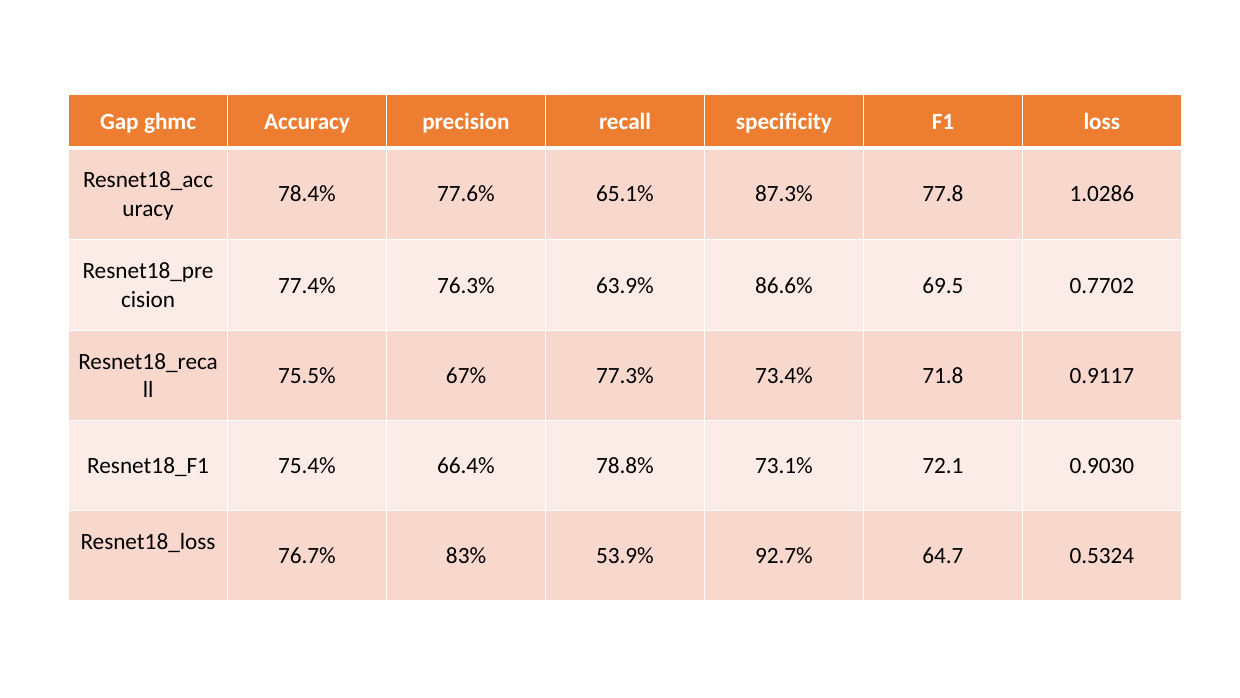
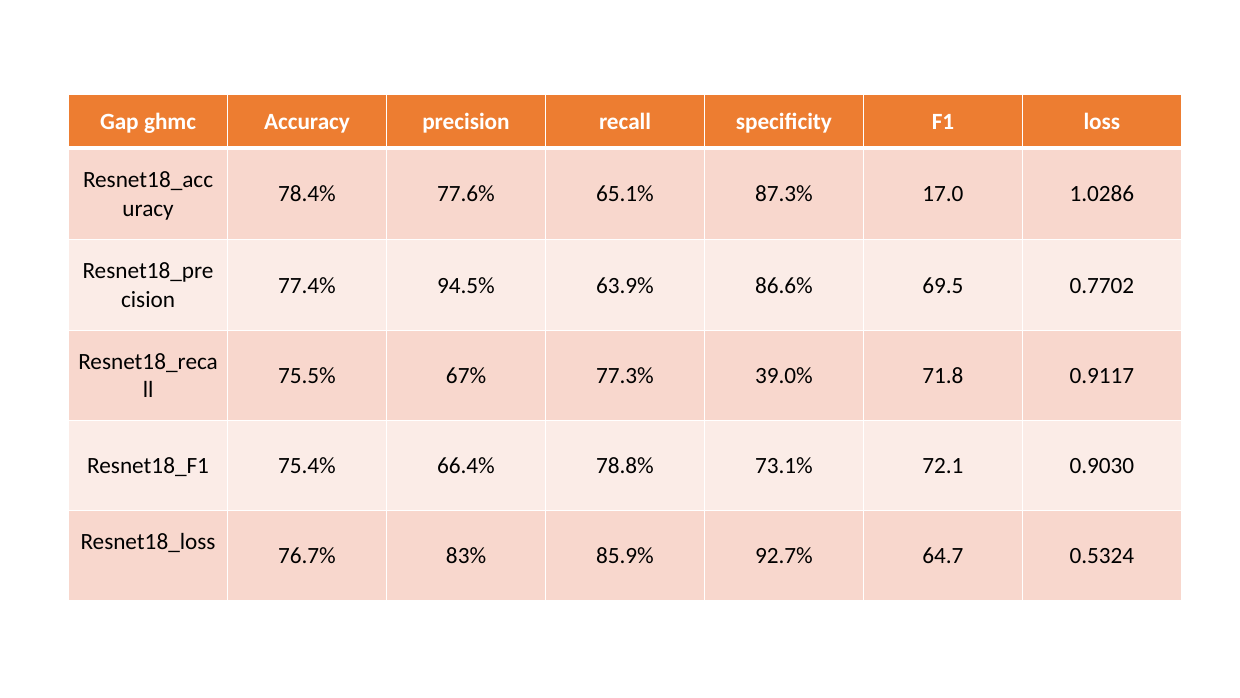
77.8: 77.8 -> 17.0 (943, 194)
76.3%: 76.3% -> 94.5% (466, 285)
73.4%: 73.4% -> 39.0% (784, 375)
53.9%: 53.9% -> 85.9% (625, 556)
